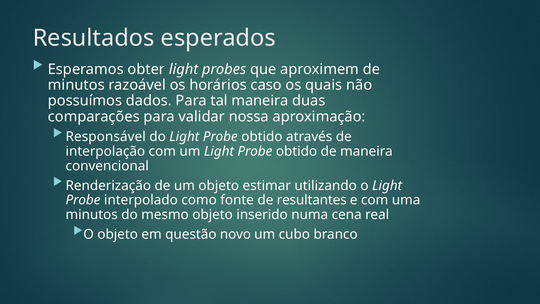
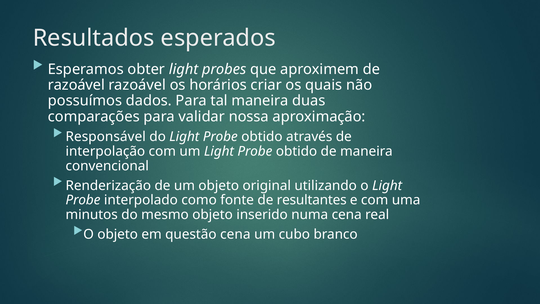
minutos: minutos -> razoável (76, 85)
caso: caso -> criar (266, 85)
estimar: estimar -> original (267, 185)
questão novo: novo -> cena (235, 234)
